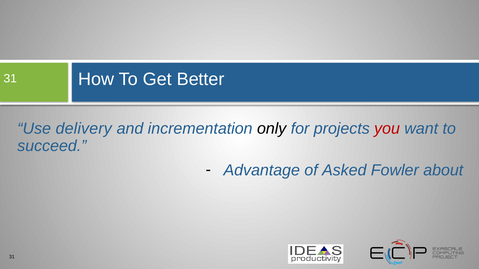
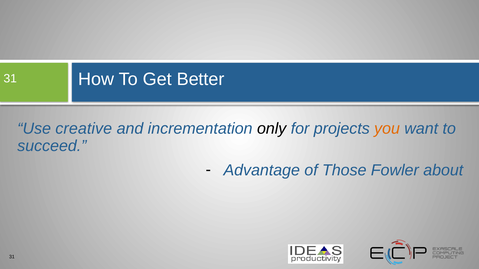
delivery: delivery -> creative (84, 129)
you colour: red -> orange (387, 129)
Asked: Asked -> Those (344, 170)
